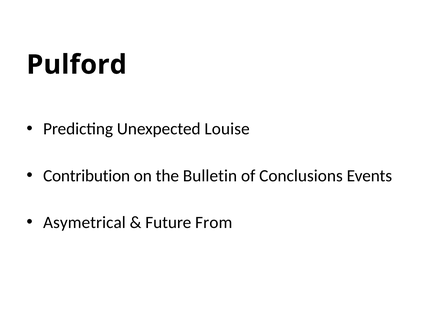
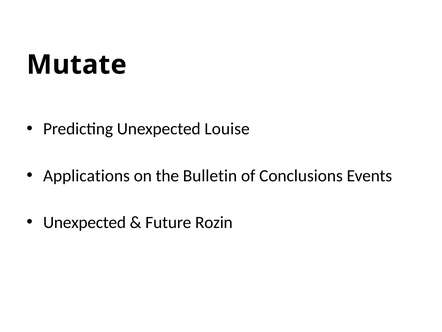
Pulford: Pulford -> Mutate (77, 65)
Contribution: Contribution -> Applications (86, 175)
Asymetrical: Asymetrical -> Unexpected (85, 222)
From: From -> Rozin (214, 222)
